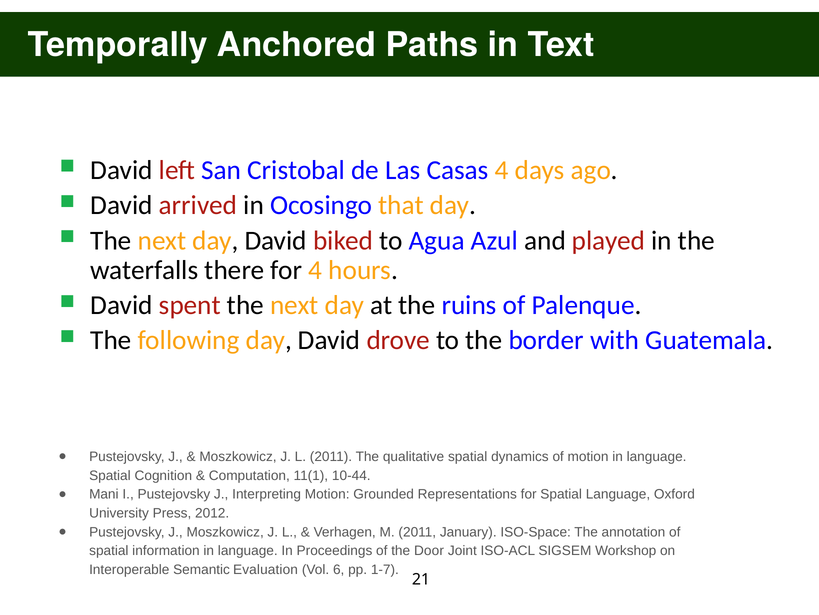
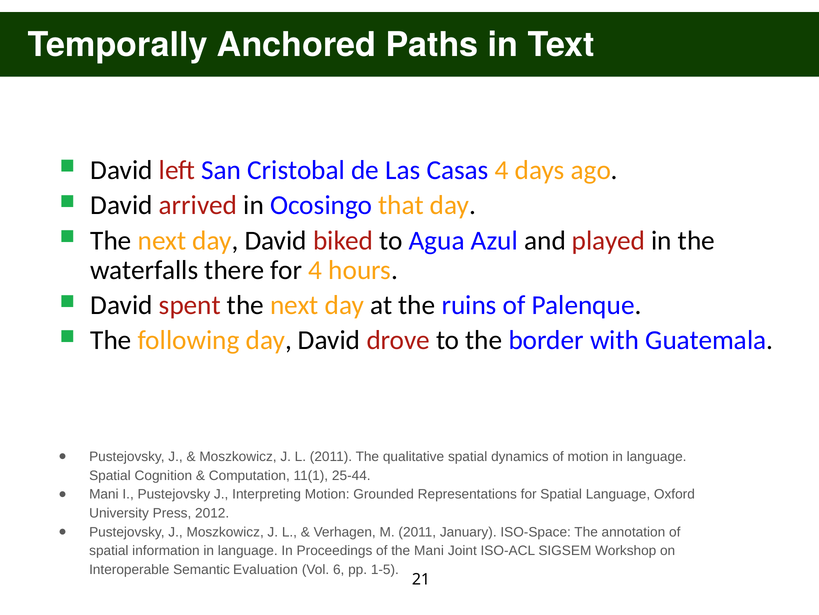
10-44: 10-44 -> 25-44 (351, 475)
the Door: Door -> Mani (429, 550)
1-7: 1-7 -> 1-5 (385, 569)
